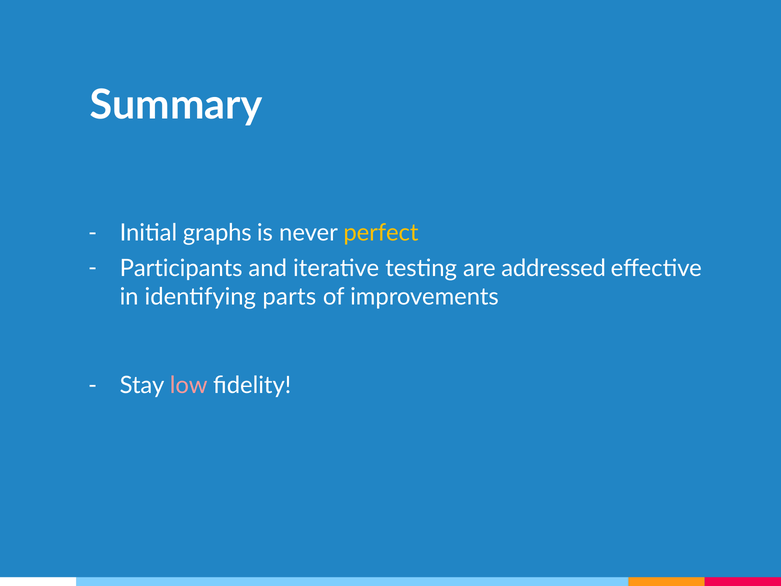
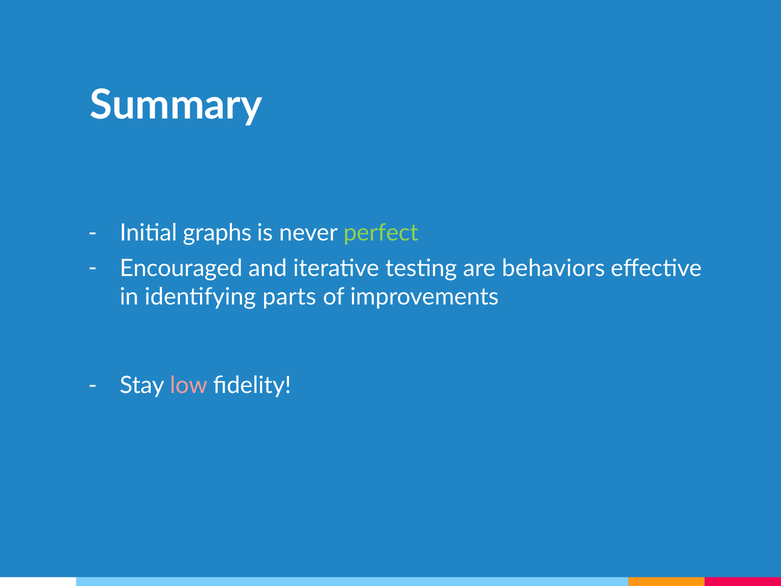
perfect colour: yellow -> light green (381, 233)
Participants: Participants -> Encouraged (181, 268)
addressed: addressed -> behaviors (553, 268)
